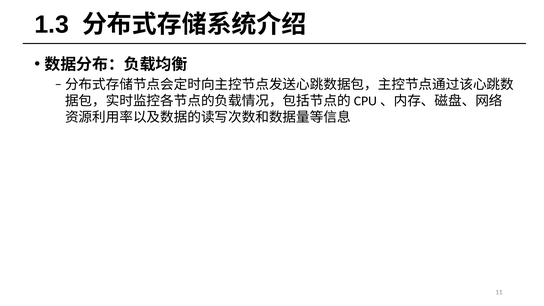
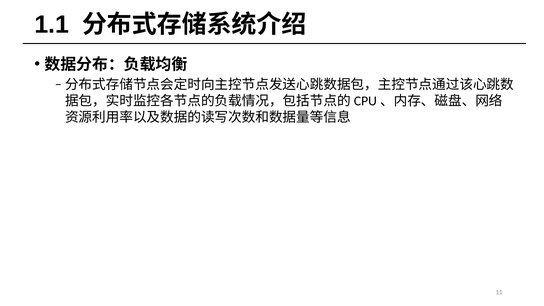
1.3: 1.3 -> 1.1 (52, 25)
